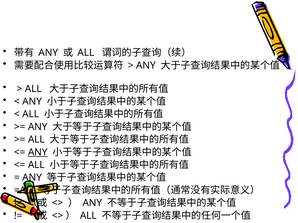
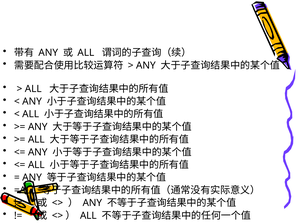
ANY underline: present -> none (38, 152)
